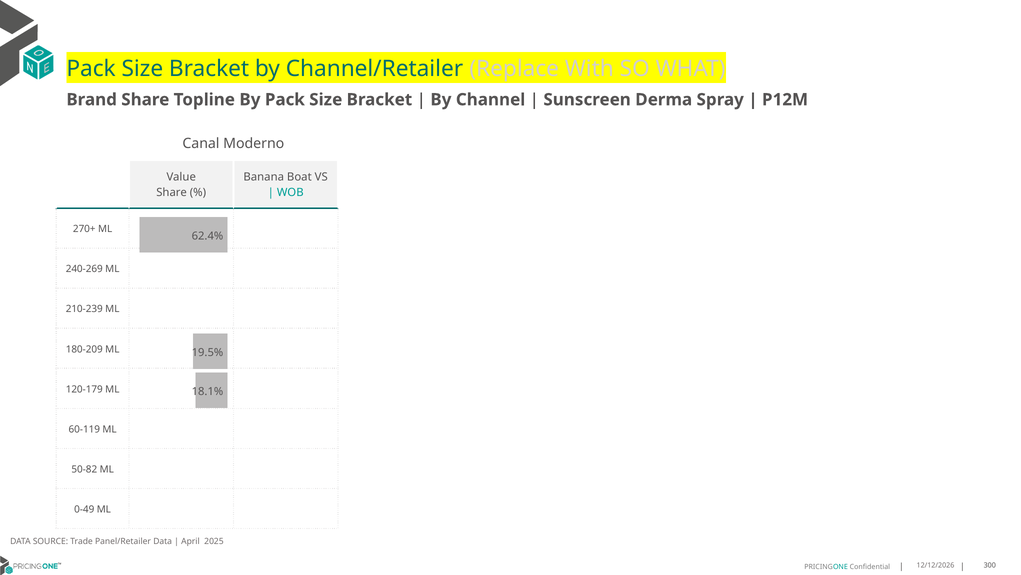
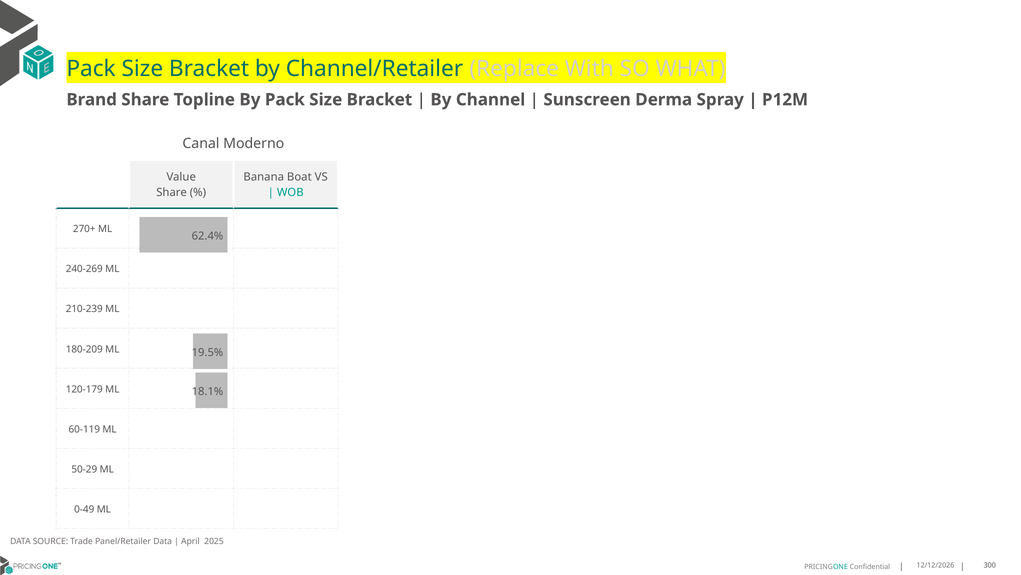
50-82: 50-82 -> 50-29 (84, 469)
